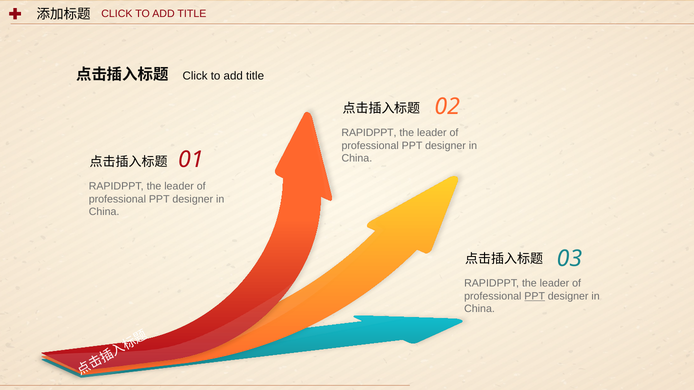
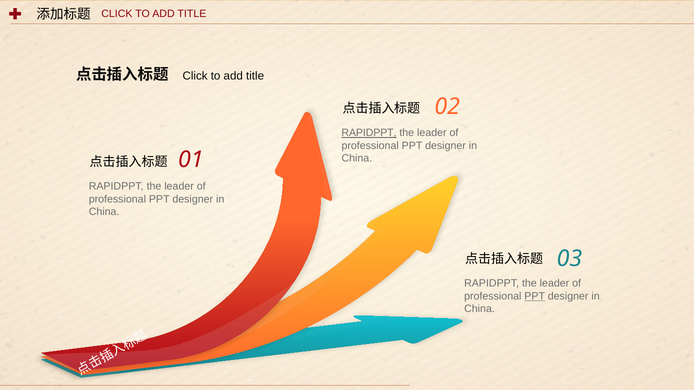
RAPIDPPT underline: none -> present (369, 133)
